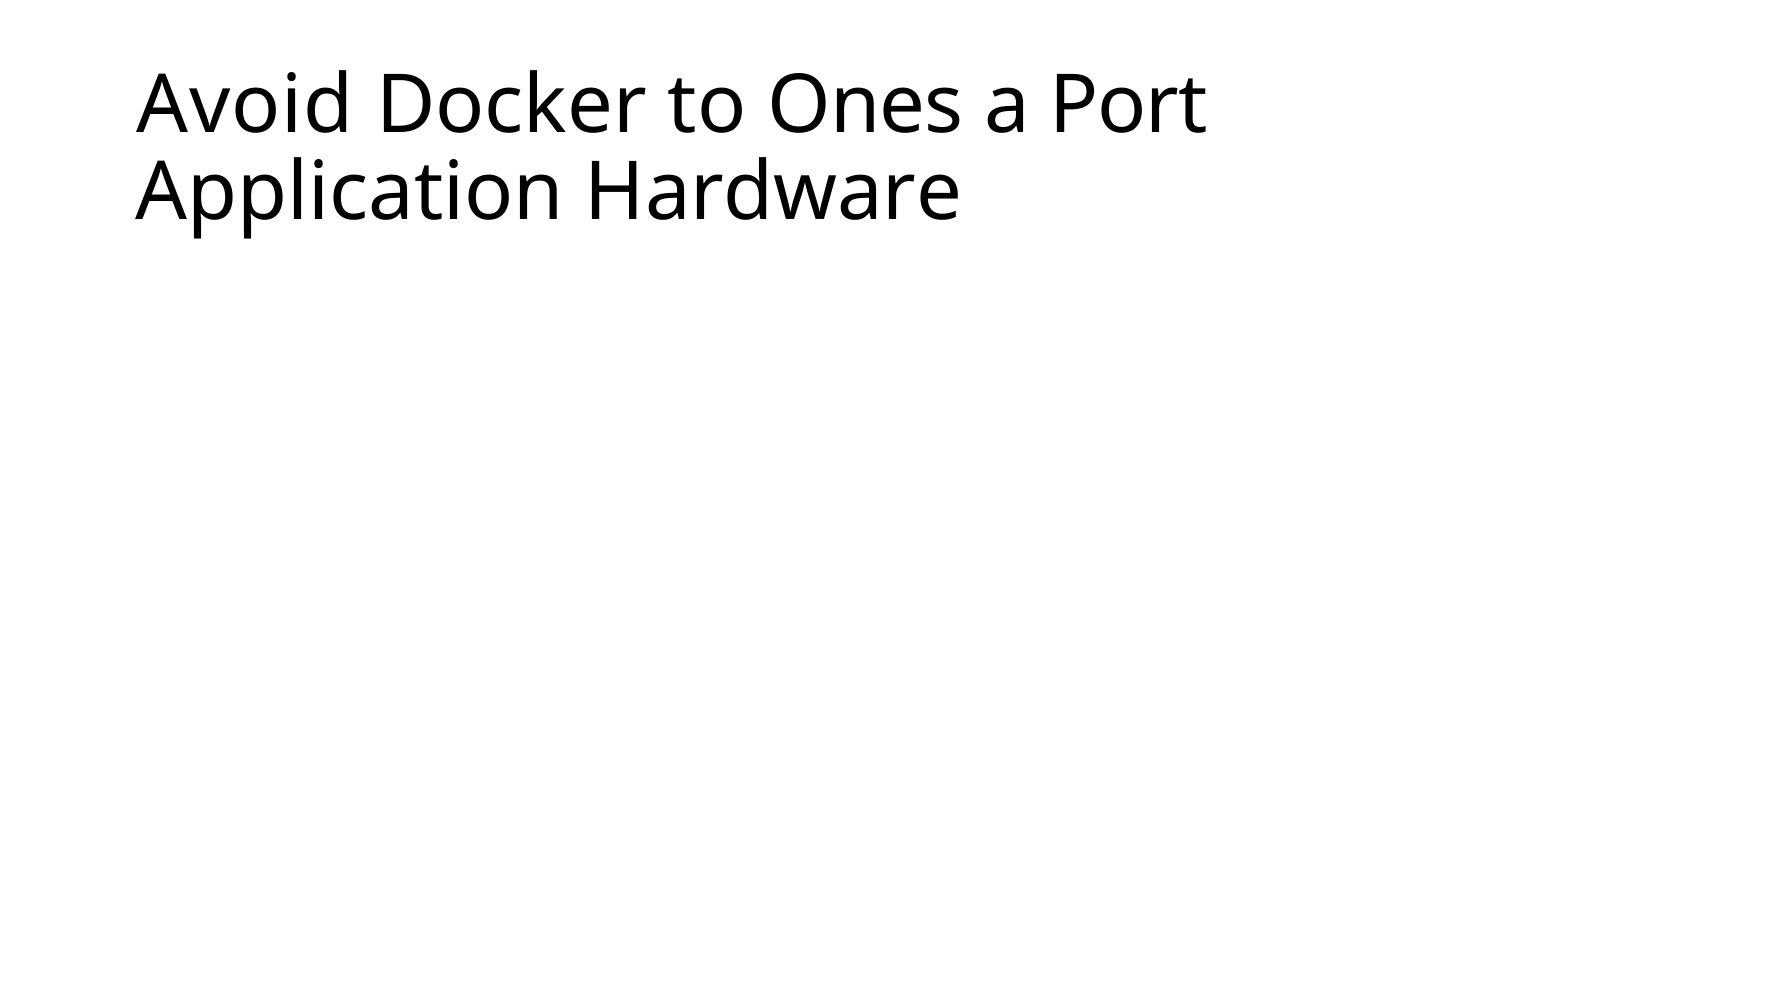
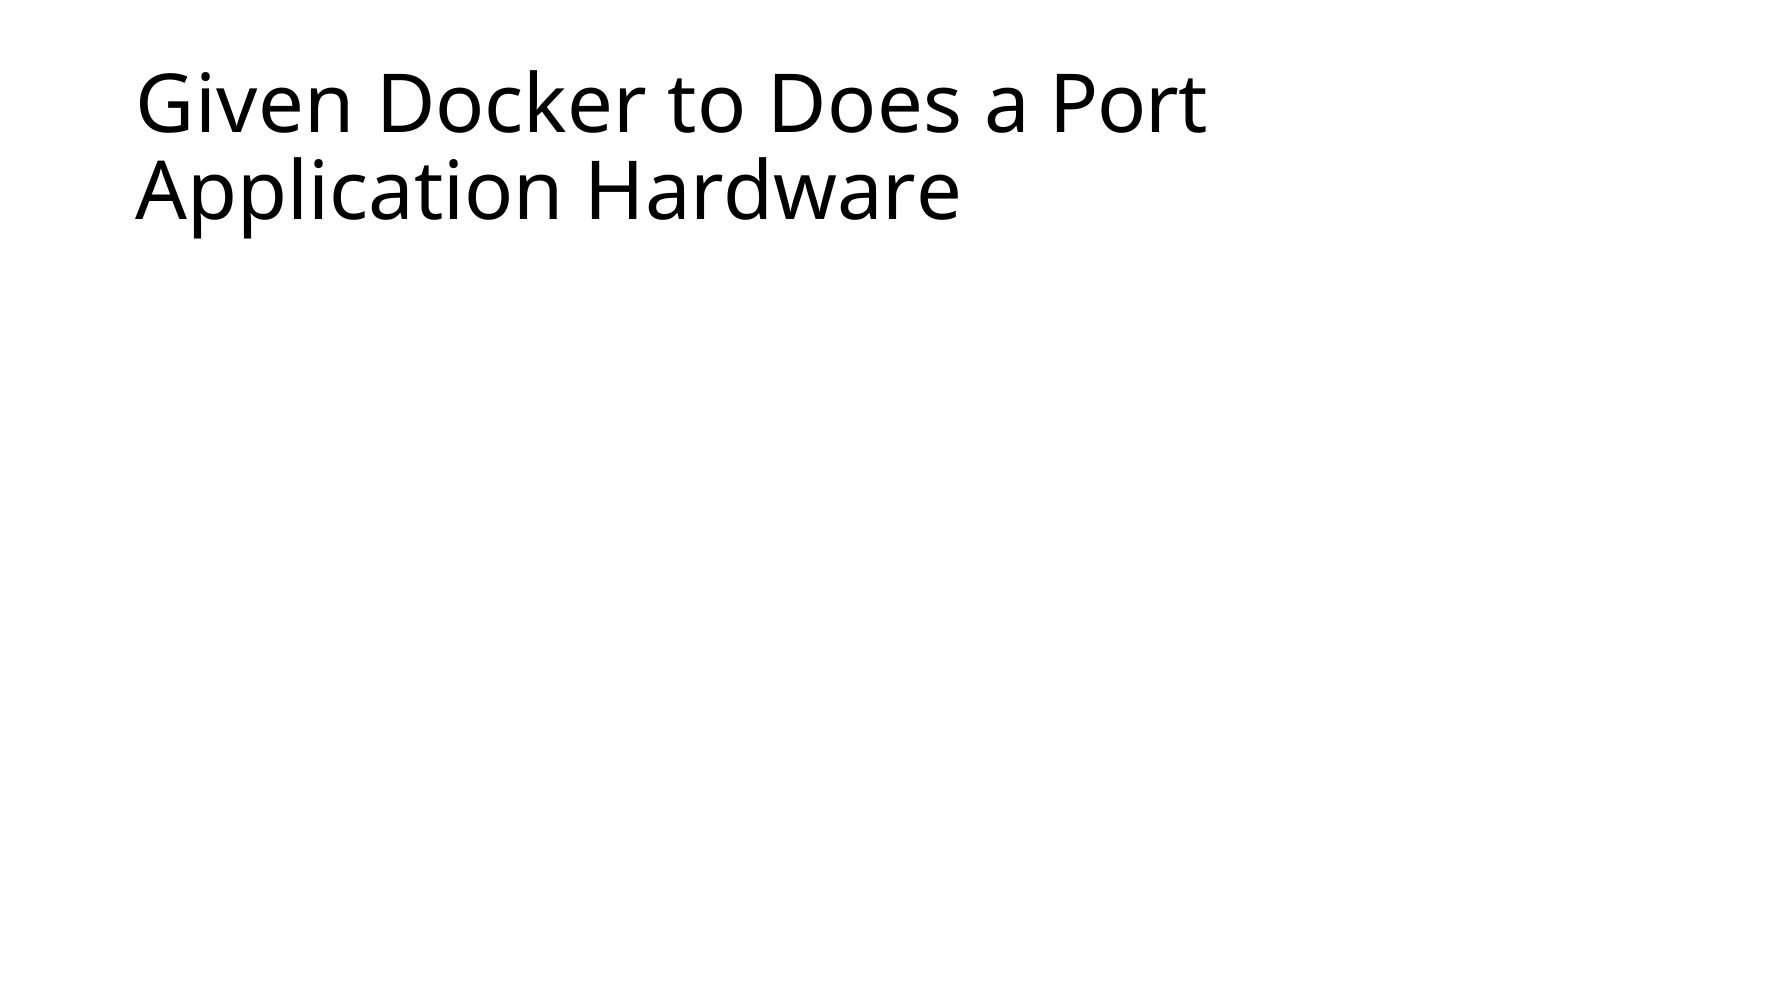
Avoid: Avoid -> Given (245, 105)
Ones: Ones -> Does (865, 105)
